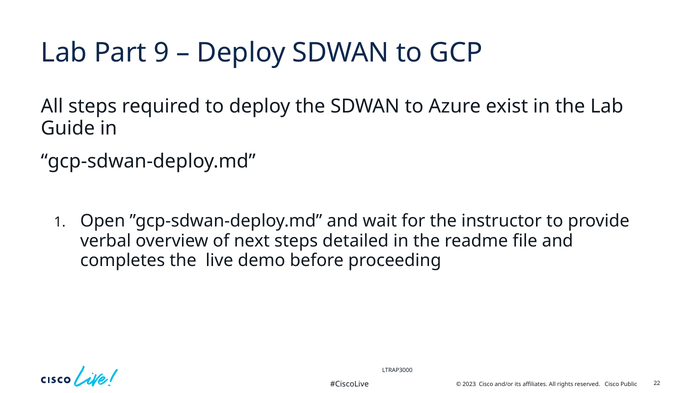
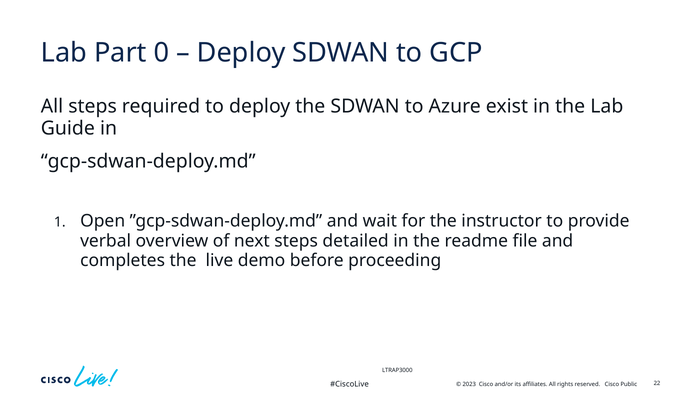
9: 9 -> 0 (162, 53)
